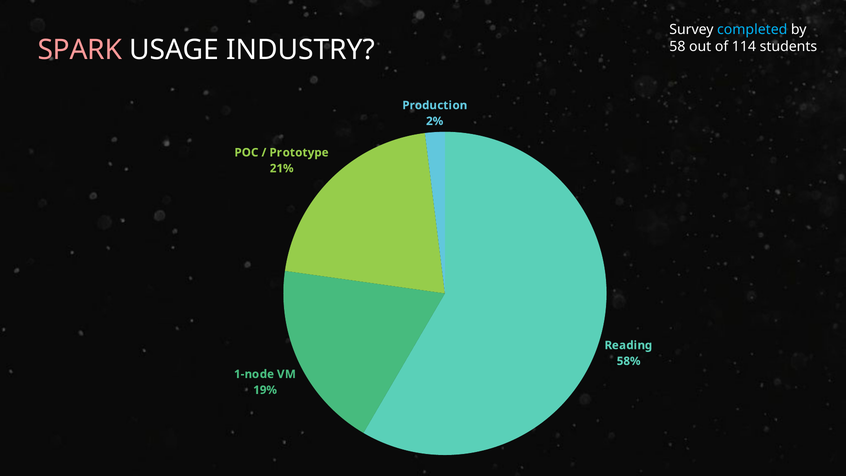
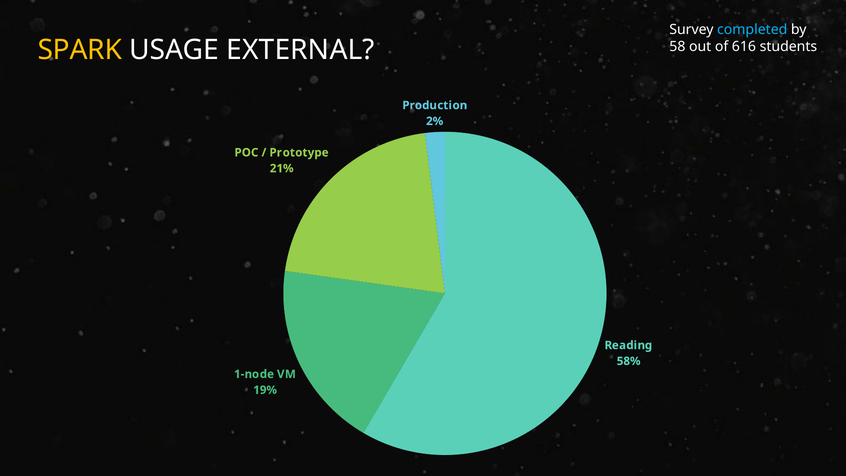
SPARK colour: pink -> yellow (80, 50)
INDUSTRY: INDUSTRY -> EXTERNAL (301, 50)
114: 114 -> 616 (744, 47)
